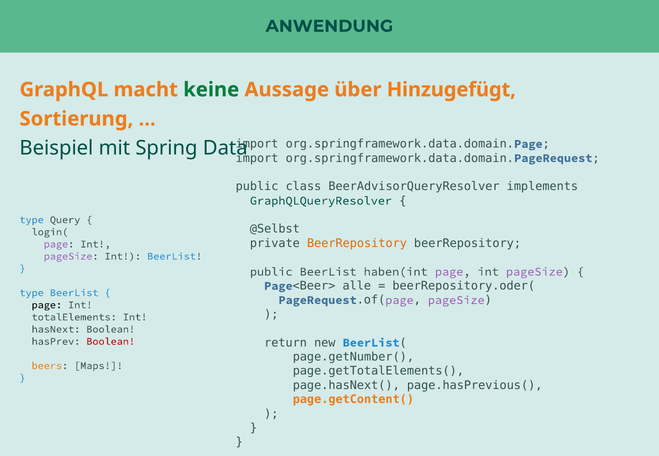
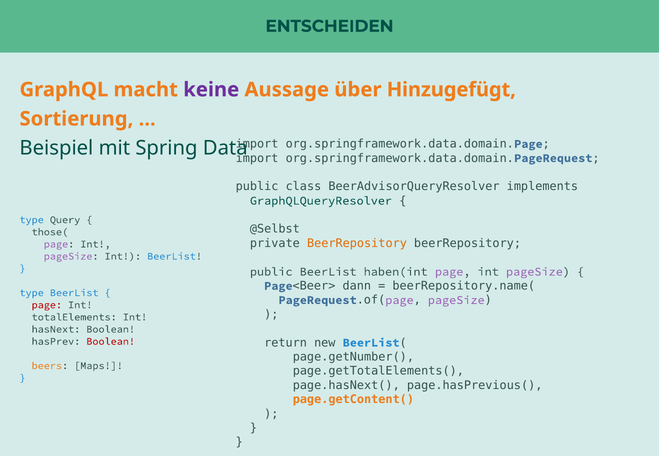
ANWENDUNG: ANWENDUNG -> ENTSCHEIDEN (329, 26)
keine colour: green -> purple (211, 90)
login(: login( -> those( (50, 232)
alle: alle -> dann (357, 286)
beerRepository.oder(: beerRepository.oder( -> beerRepository.name( (464, 286)
page colour: black -> red (47, 305)
